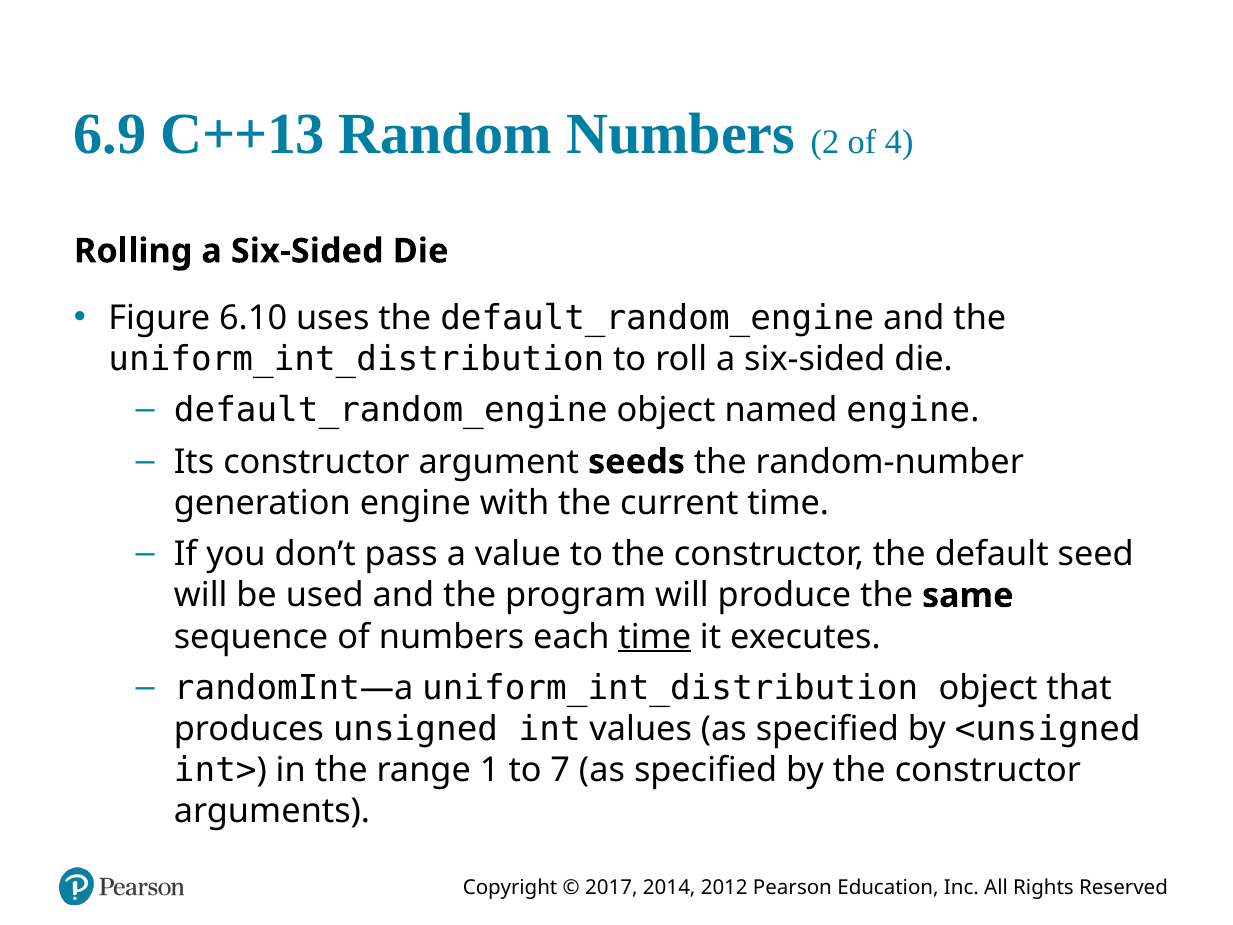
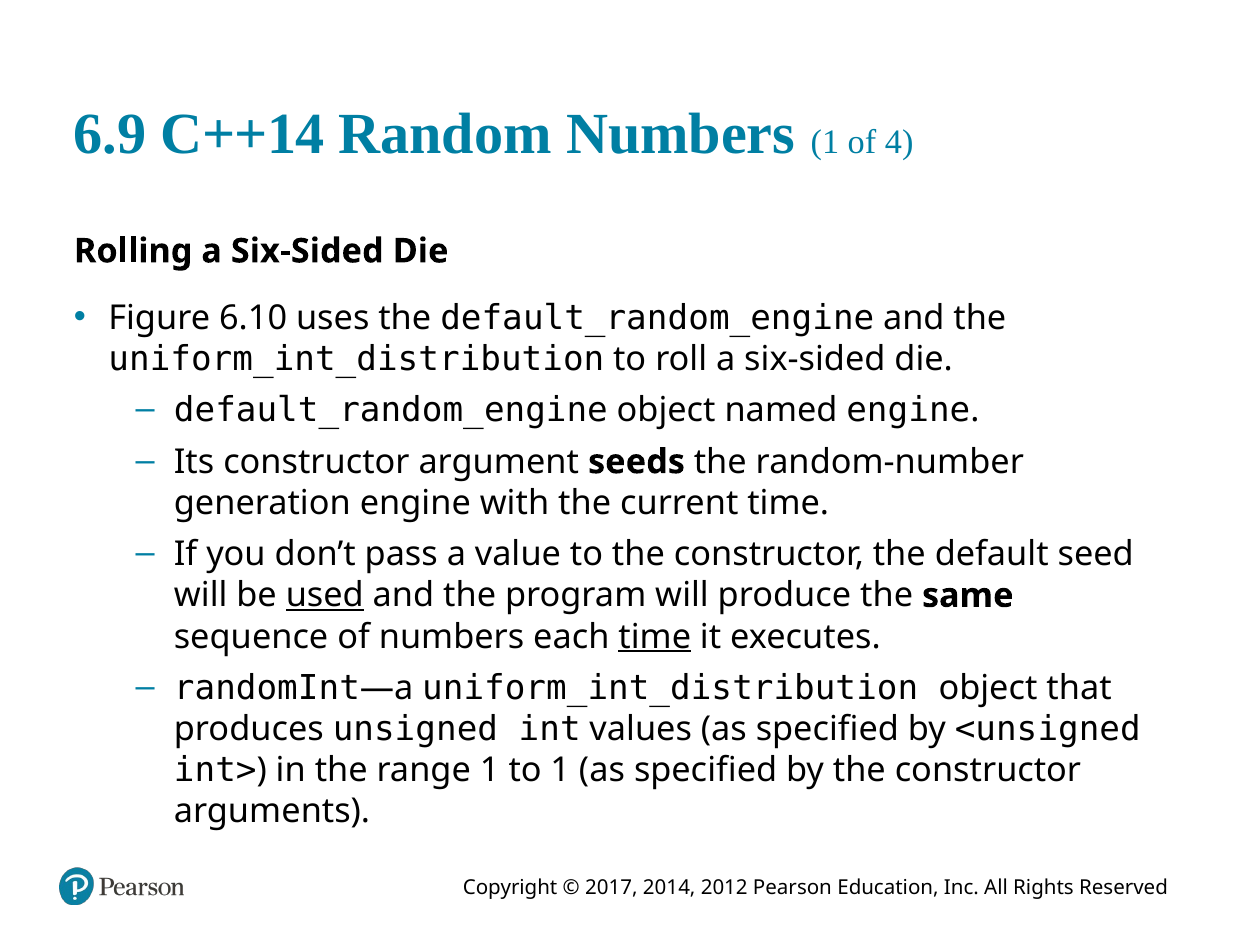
C++13: C++13 -> C++14 (243, 134)
Numbers 2: 2 -> 1 (825, 142)
used underline: none -> present (325, 595)
to 7: 7 -> 1 (560, 770)
